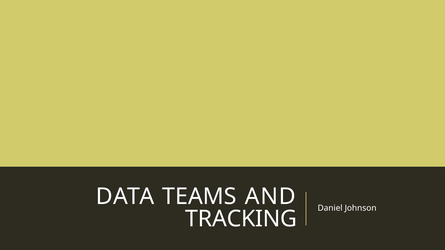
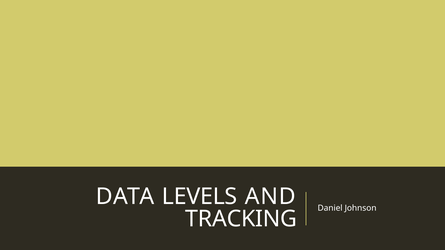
TEAMS: TEAMS -> LEVELS (200, 197)
